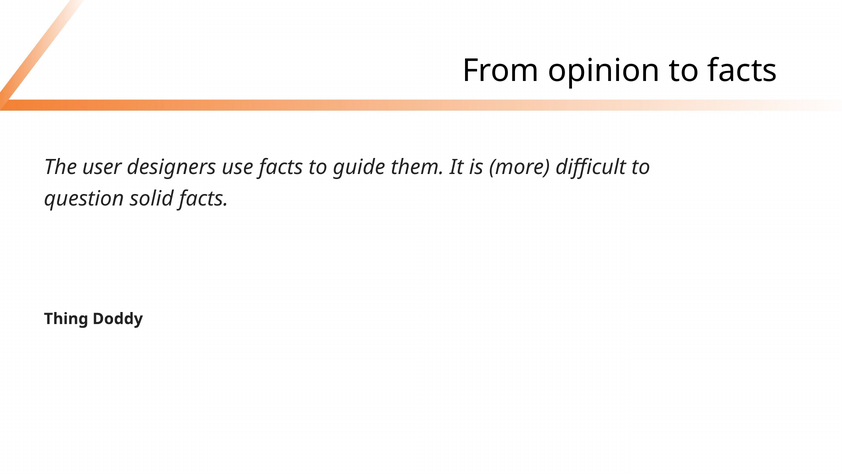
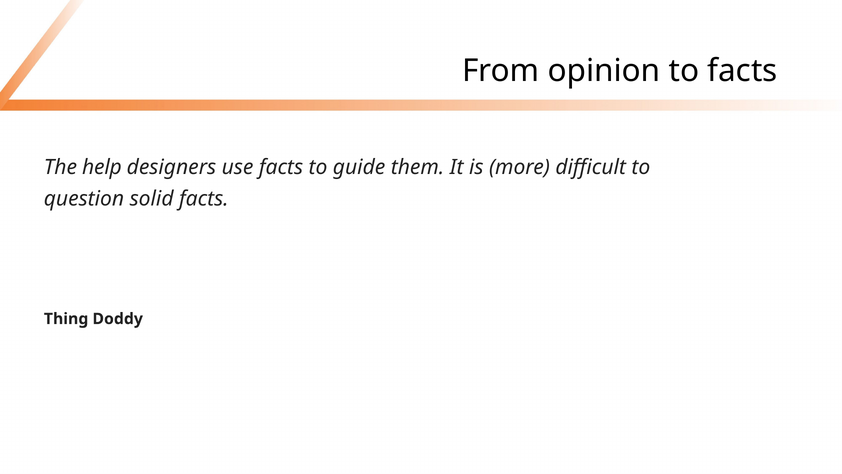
user: user -> help (102, 167)
